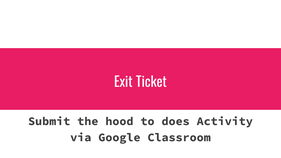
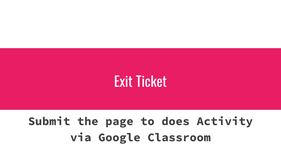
hood: hood -> page (119, 121)
